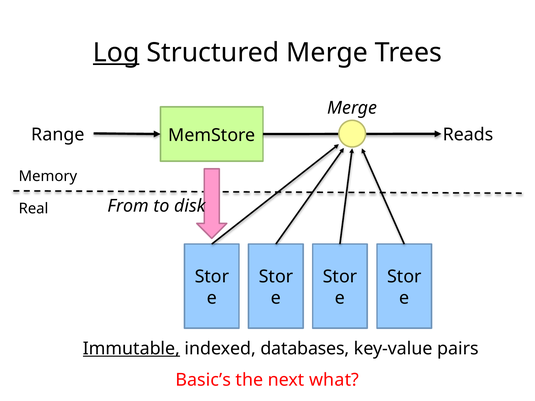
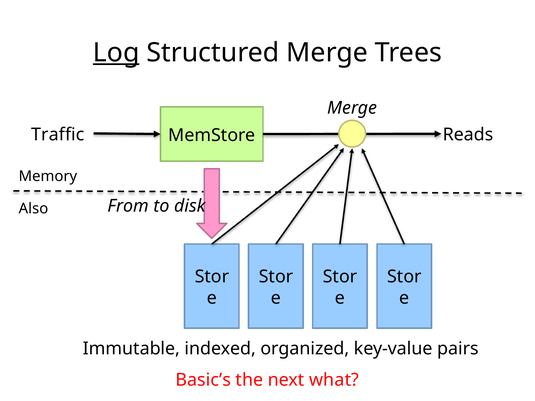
Range: Range -> Traffic (58, 135)
Real: Real -> Also (33, 209)
Immutable underline: present -> none (131, 349)
databases: databases -> organized (305, 349)
